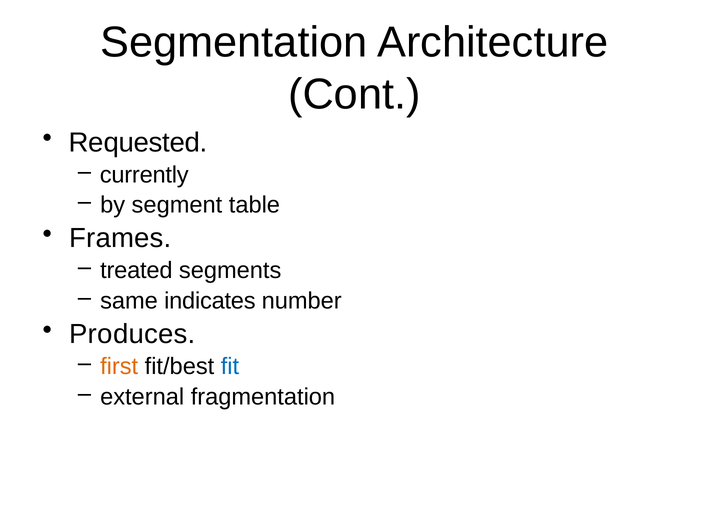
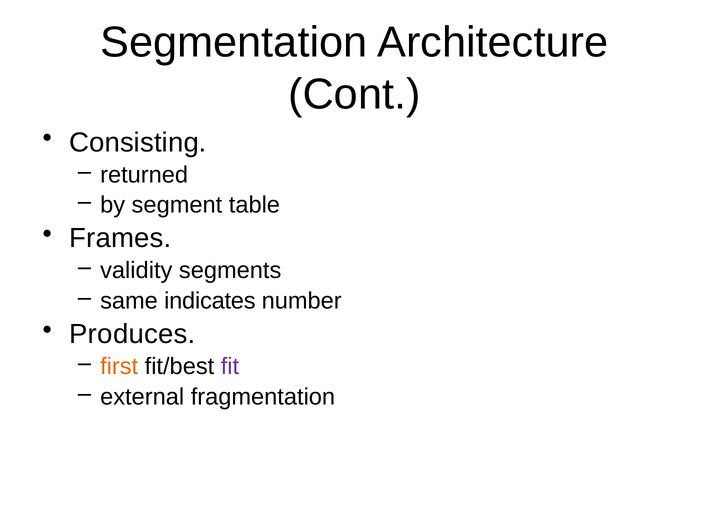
Requested: Requested -> Consisting (138, 142)
currently: currently -> returned (144, 175)
treated: treated -> validity (136, 271)
fit colour: blue -> purple (230, 366)
